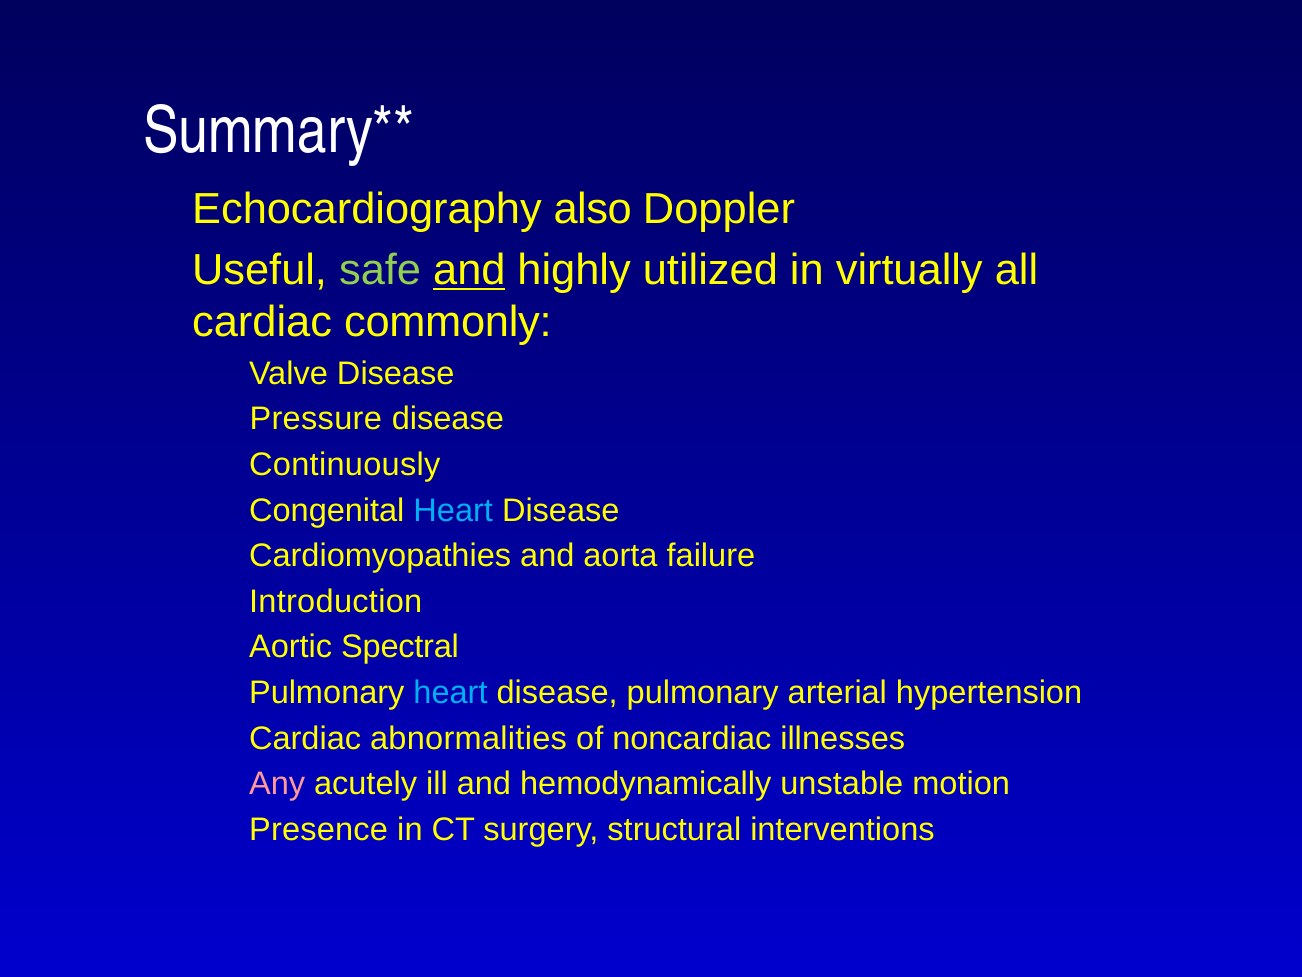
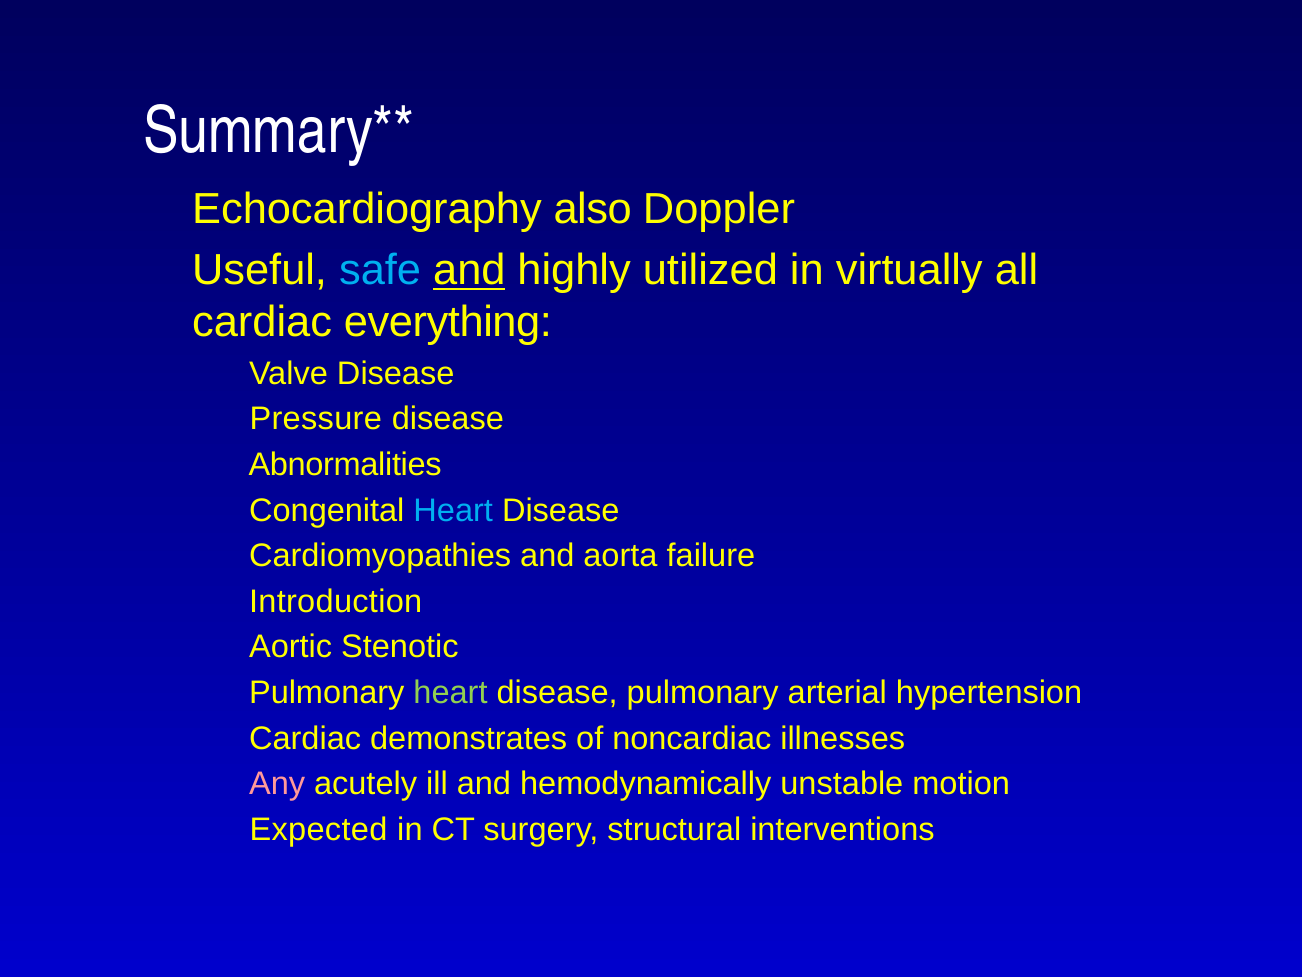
safe colour: light green -> light blue (380, 270)
commonly: commonly -> everything (448, 322)
Continuously: Continuously -> Abnormalities (345, 465)
Spectral: Spectral -> Stenotic (400, 647)
heart colour: light blue -> light green (451, 692)
abnormalities: abnormalities -> demonstrates (469, 738)
Presence: Presence -> Expected (319, 829)
